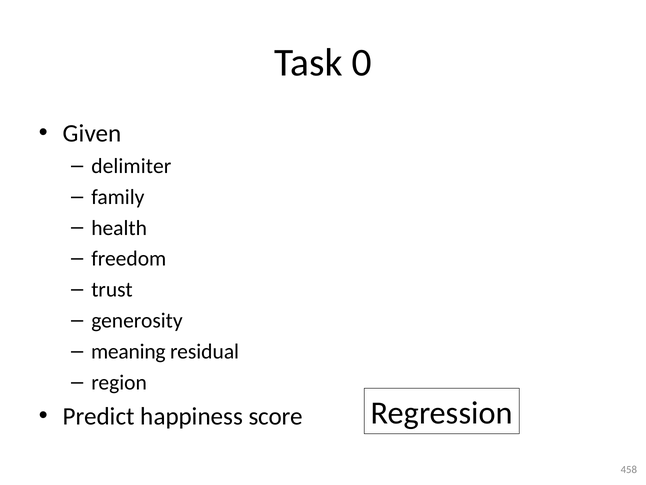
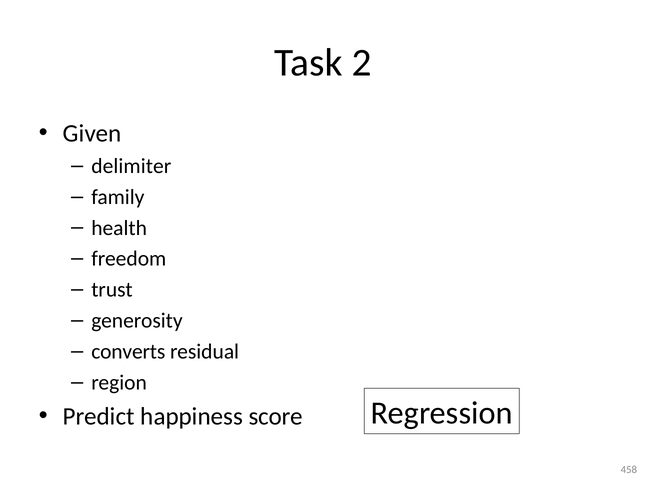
0: 0 -> 2 (362, 63)
meaning: meaning -> converts (128, 351)
